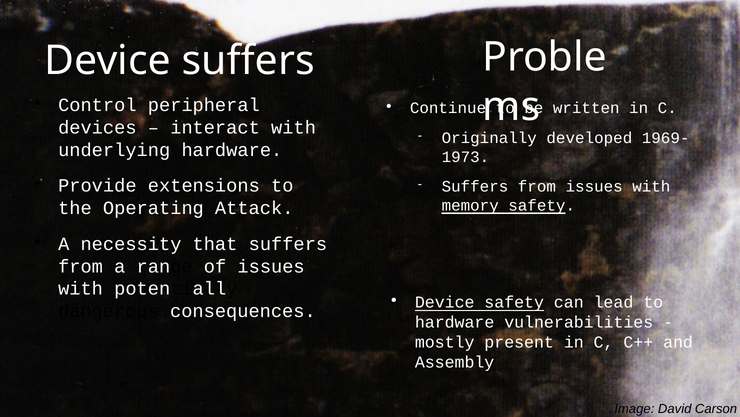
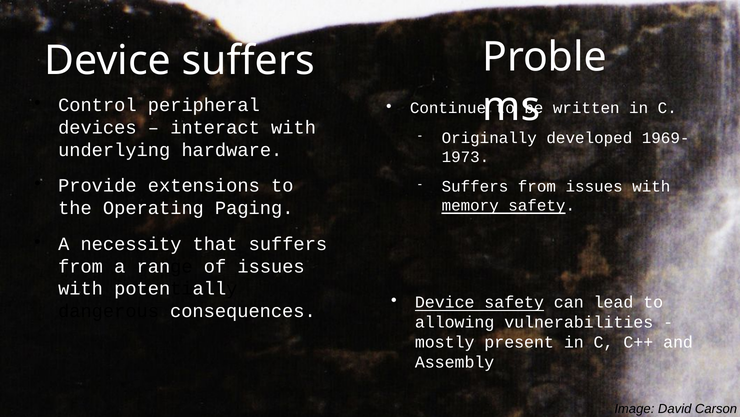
Attack: Attack -> Paging (254, 208)
hardware: hardware -> allowing (455, 322)
